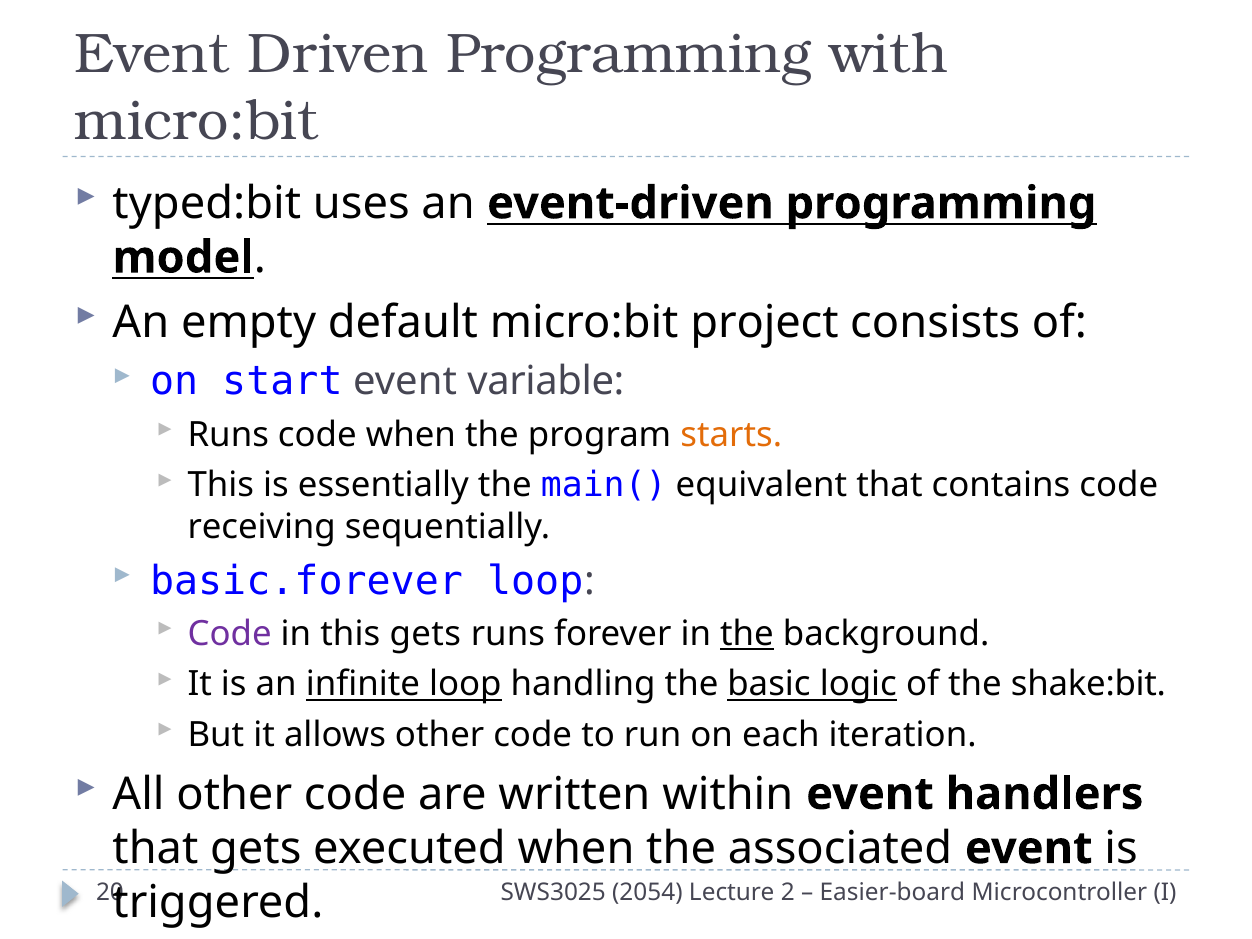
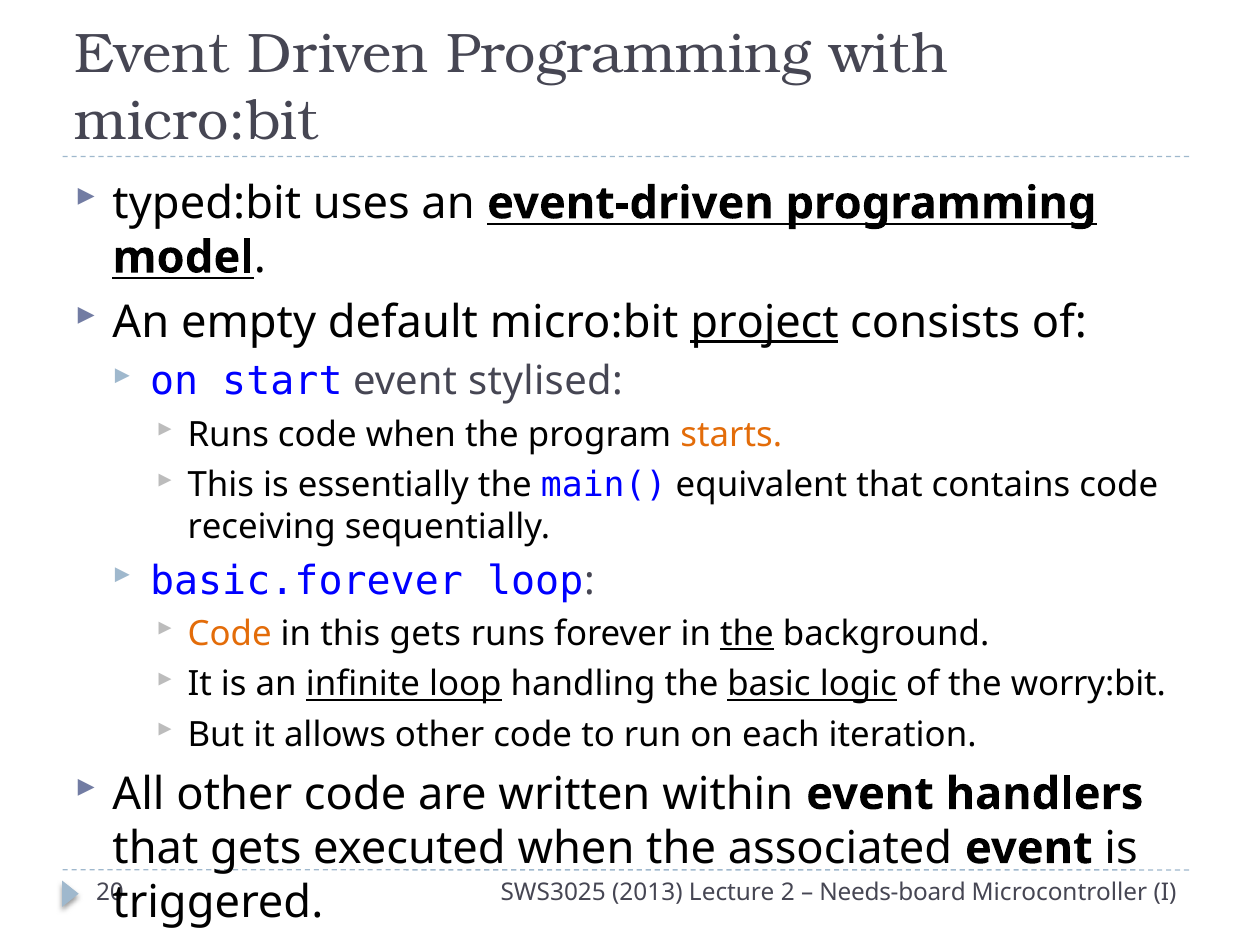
project underline: none -> present (764, 322)
variable: variable -> stylised (546, 382)
Code colour: purple -> orange (230, 634)
shake:bit: shake:bit -> worry:bit (1088, 685)
2054: 2054 -> 2013 (647, 893)
Easier-board: Easier-board -> Needs-board (893, 893)
